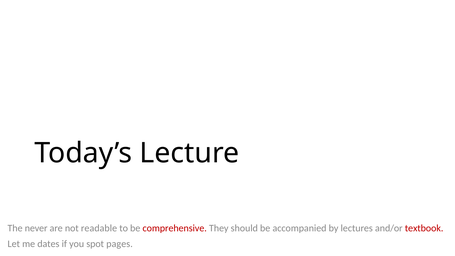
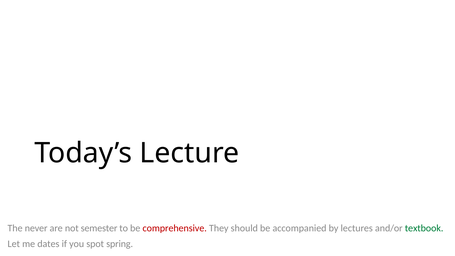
readable: readable -> semester (99, 228)
textbook colour: red -> green (424, 228)
pages: pages -> spring (120, 244)
